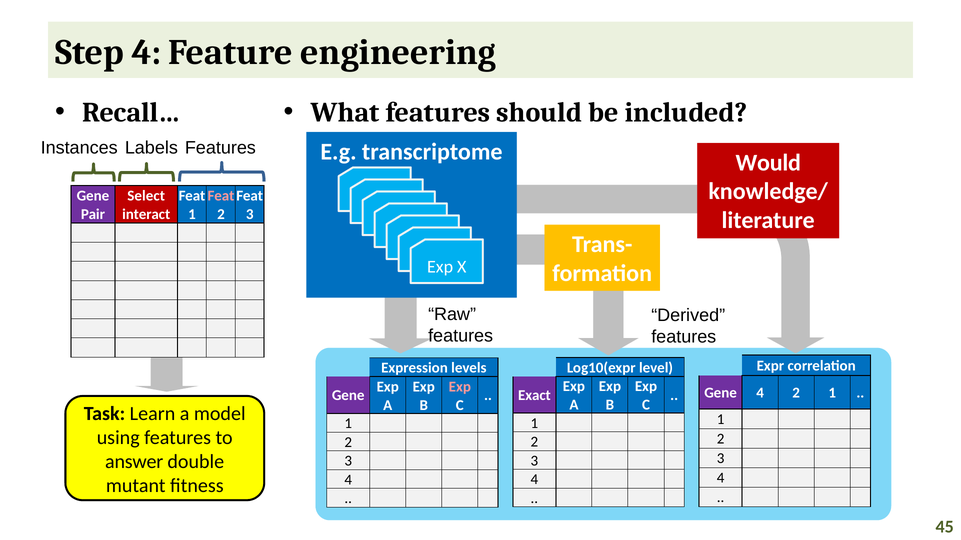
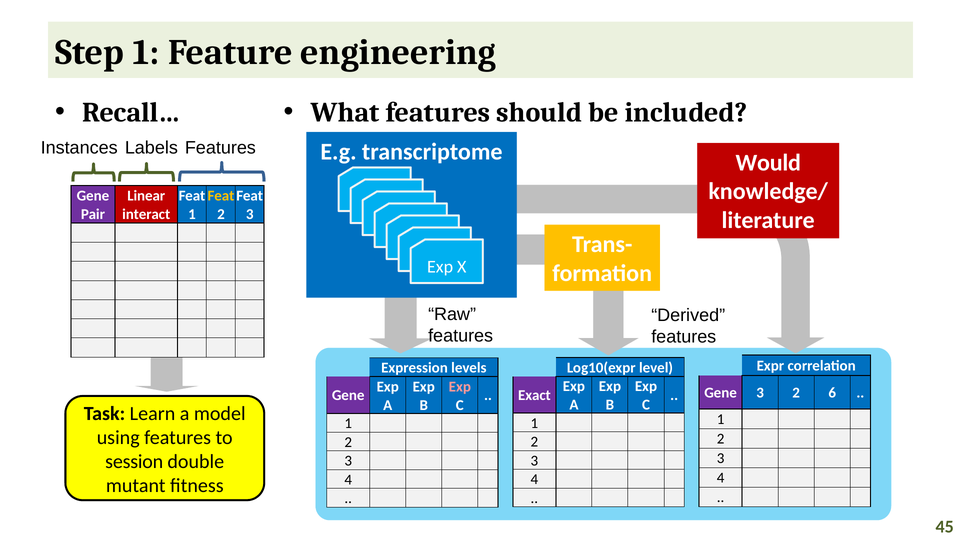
Step 4: 4 -> 1 (146, 52)
Select: Select -> Linear (146, 196)
Feat colour: pink -> yellow (221, 196)
Gene 4: 4 -> 3 (760, 393)
2 1: 1 -> 6 (832, 393)
answer: answer -> session (134, 462)
